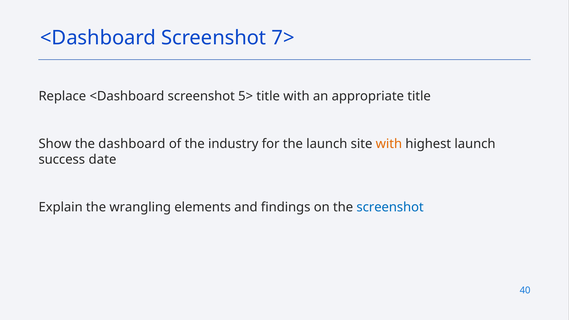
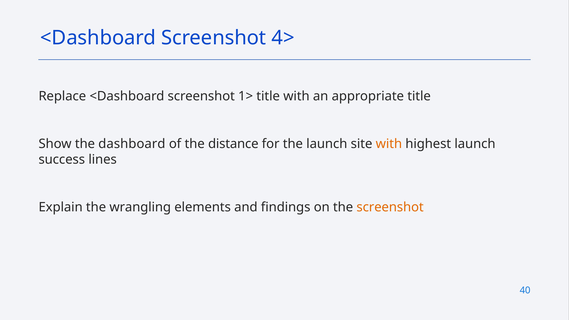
7>: 7> -> 4> (283, 38)
5>: 5> -> 1> (246, 96)
industry: industry -> distance (233, 144)
date: date -> lines (103, 160)
screenshot colour: blue -> orange (390, 207)
